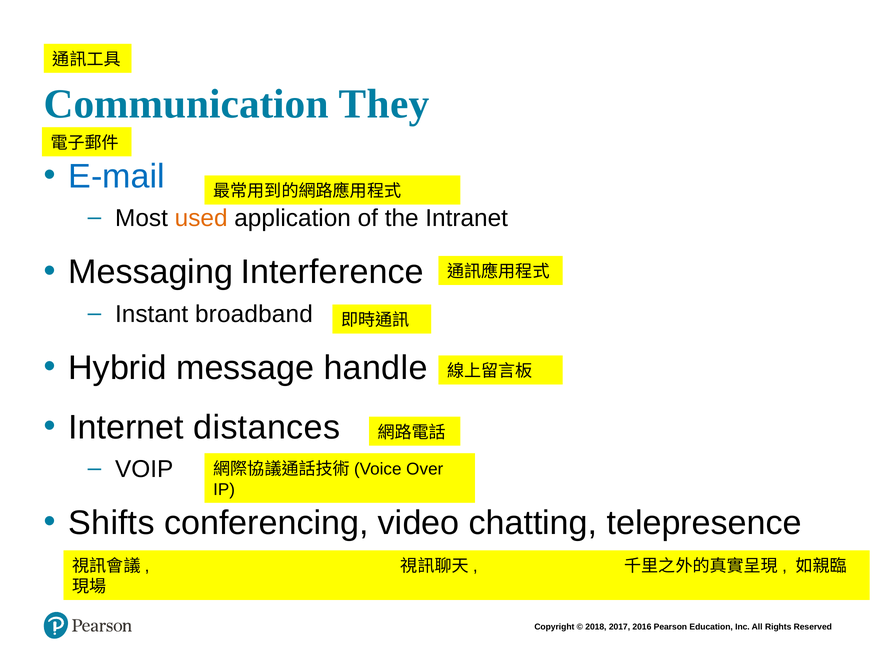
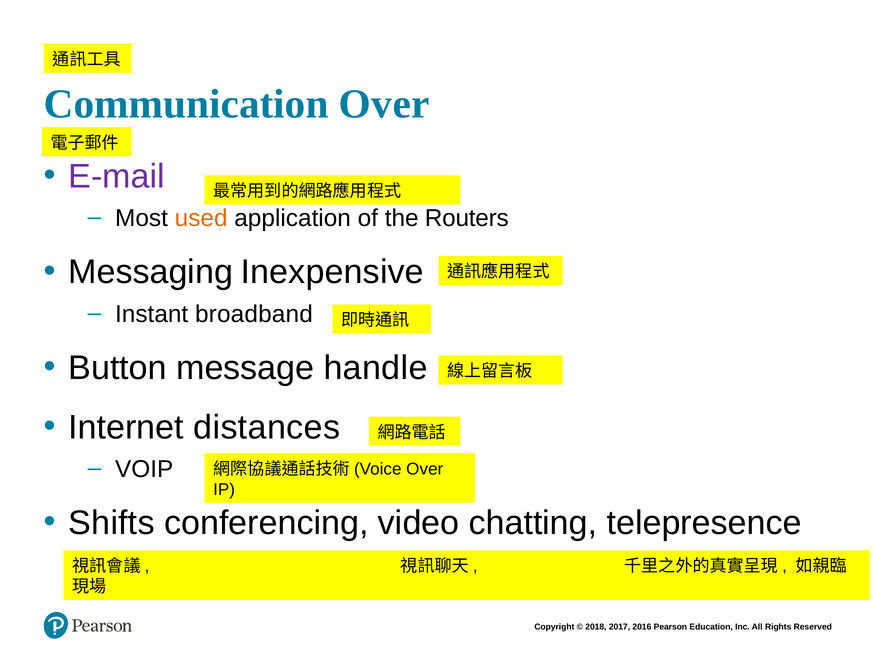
Communication They: They -> Over (384, 104)
E-mail colour: blue -> purple (117, 176)
Intranet: Intranet -> Routers (467, 218)
Interference: Interference -> Inexpensive (332, 272)
Hybrid: Hybrid -> Button (118, 368)
